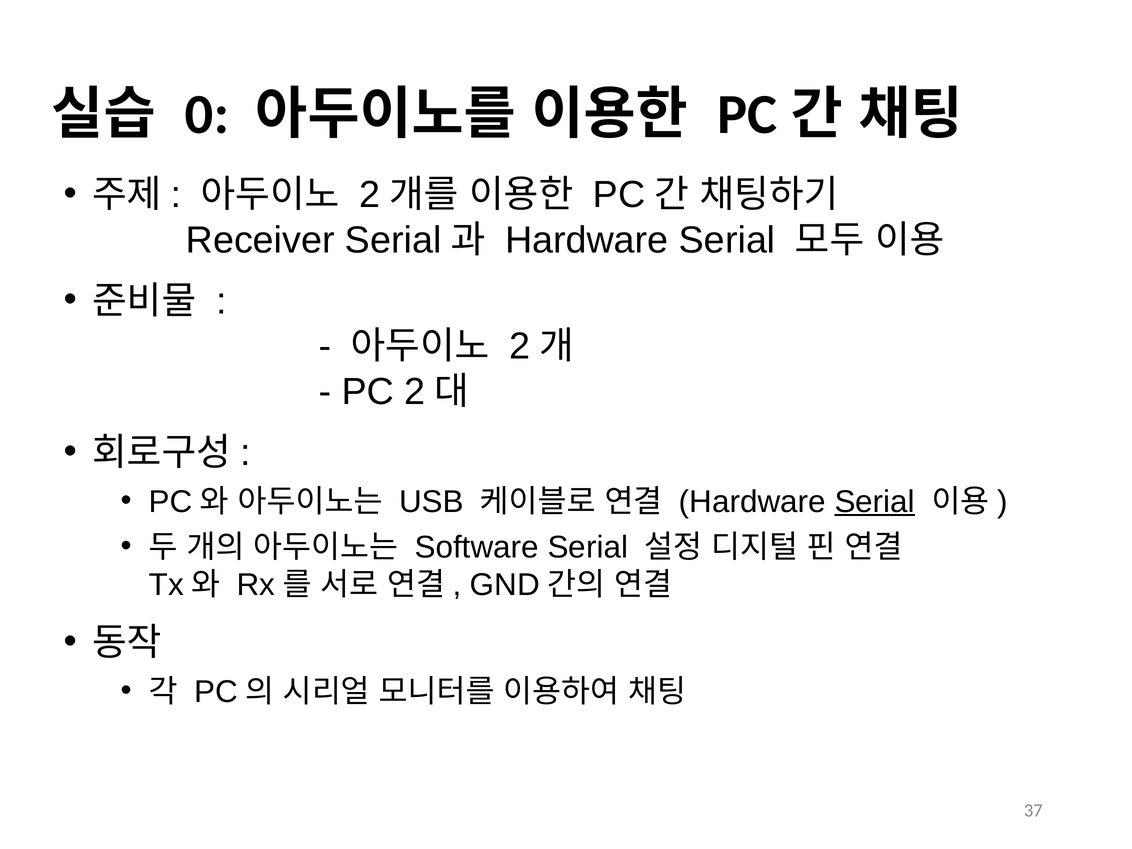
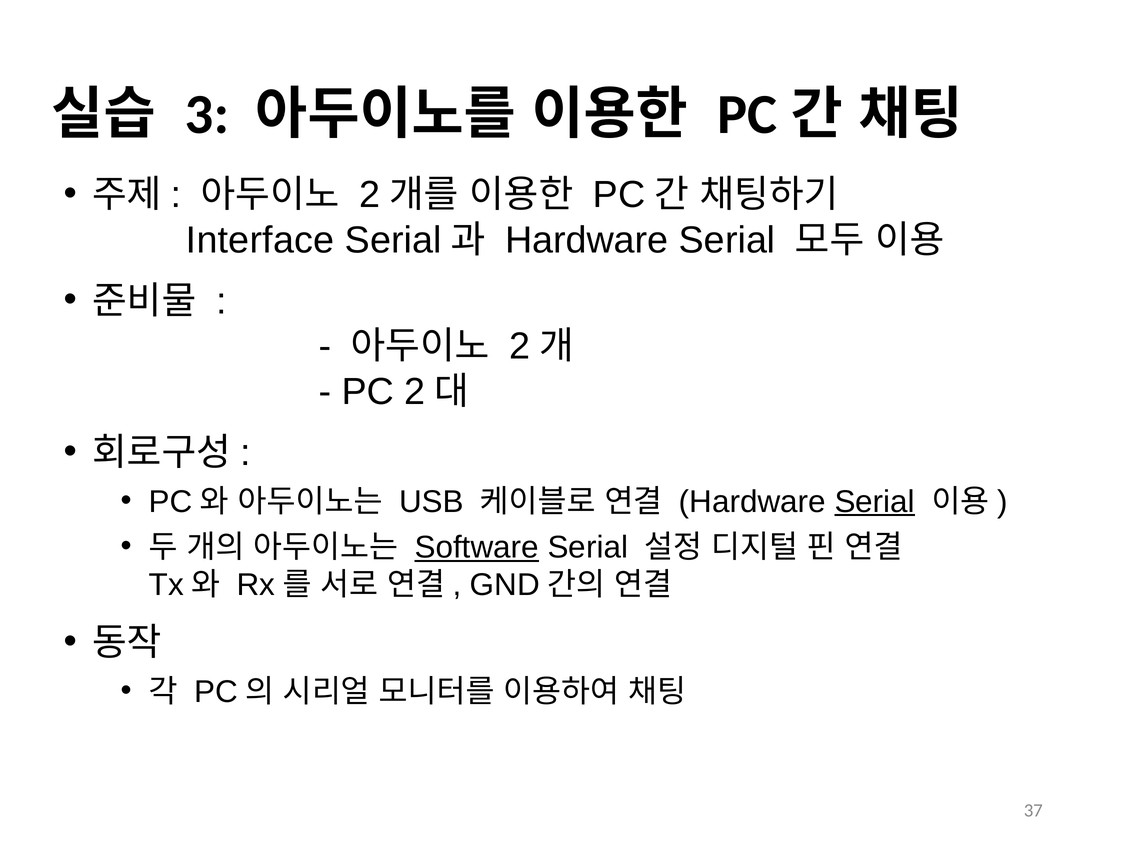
0: 0 -> 3 (207, 115)
Receiver: Receiver -> Interface (260, 240)
Software underline: none -> present (477, 547)
